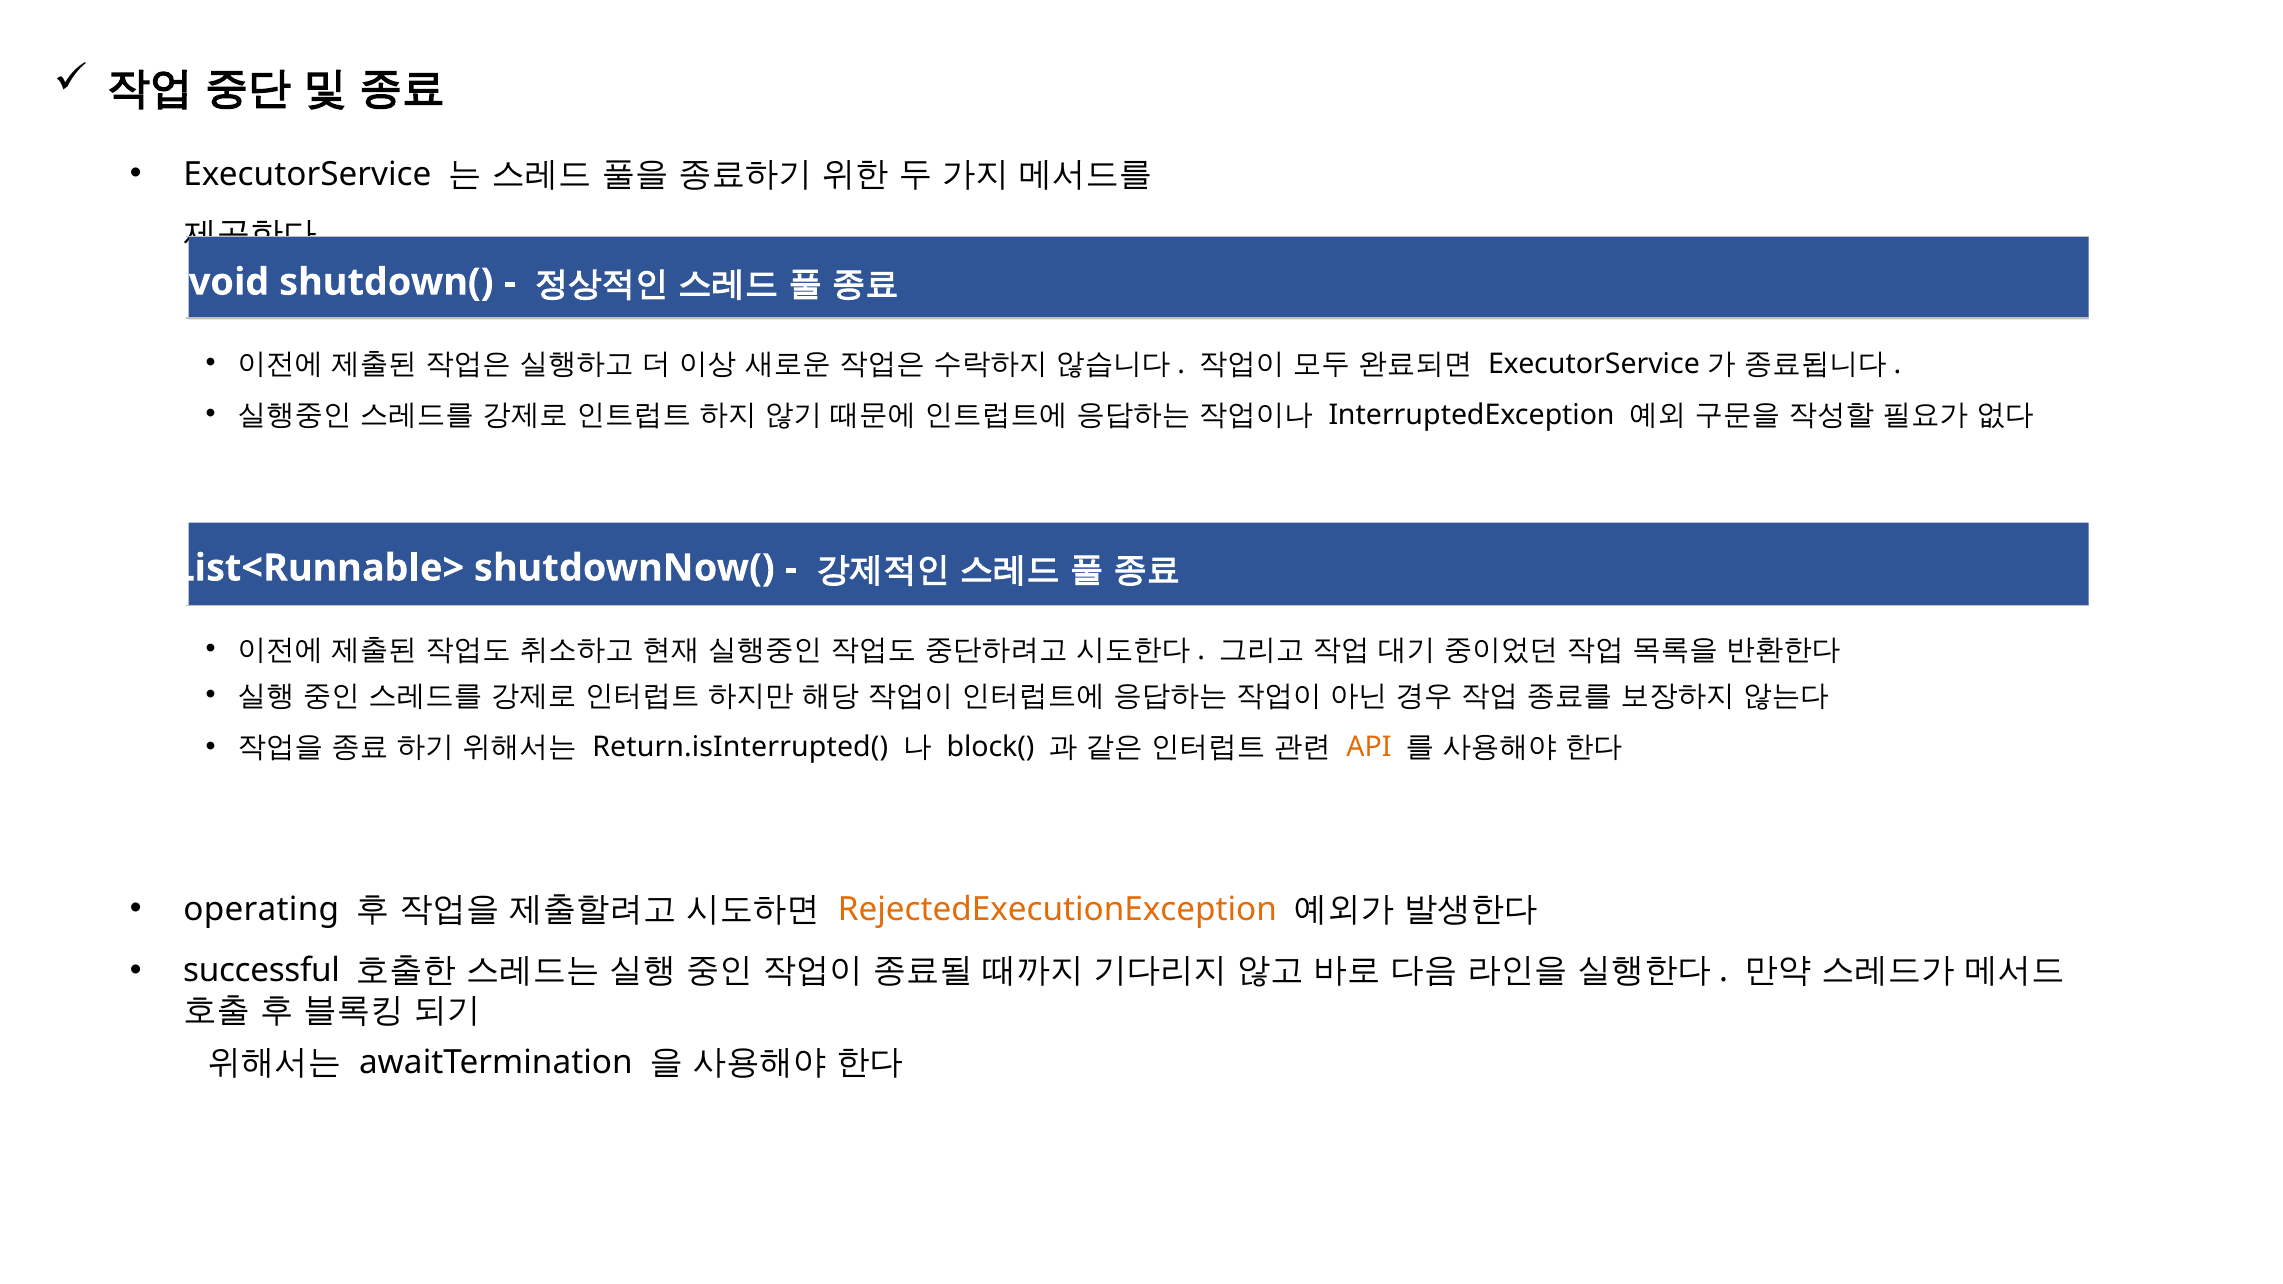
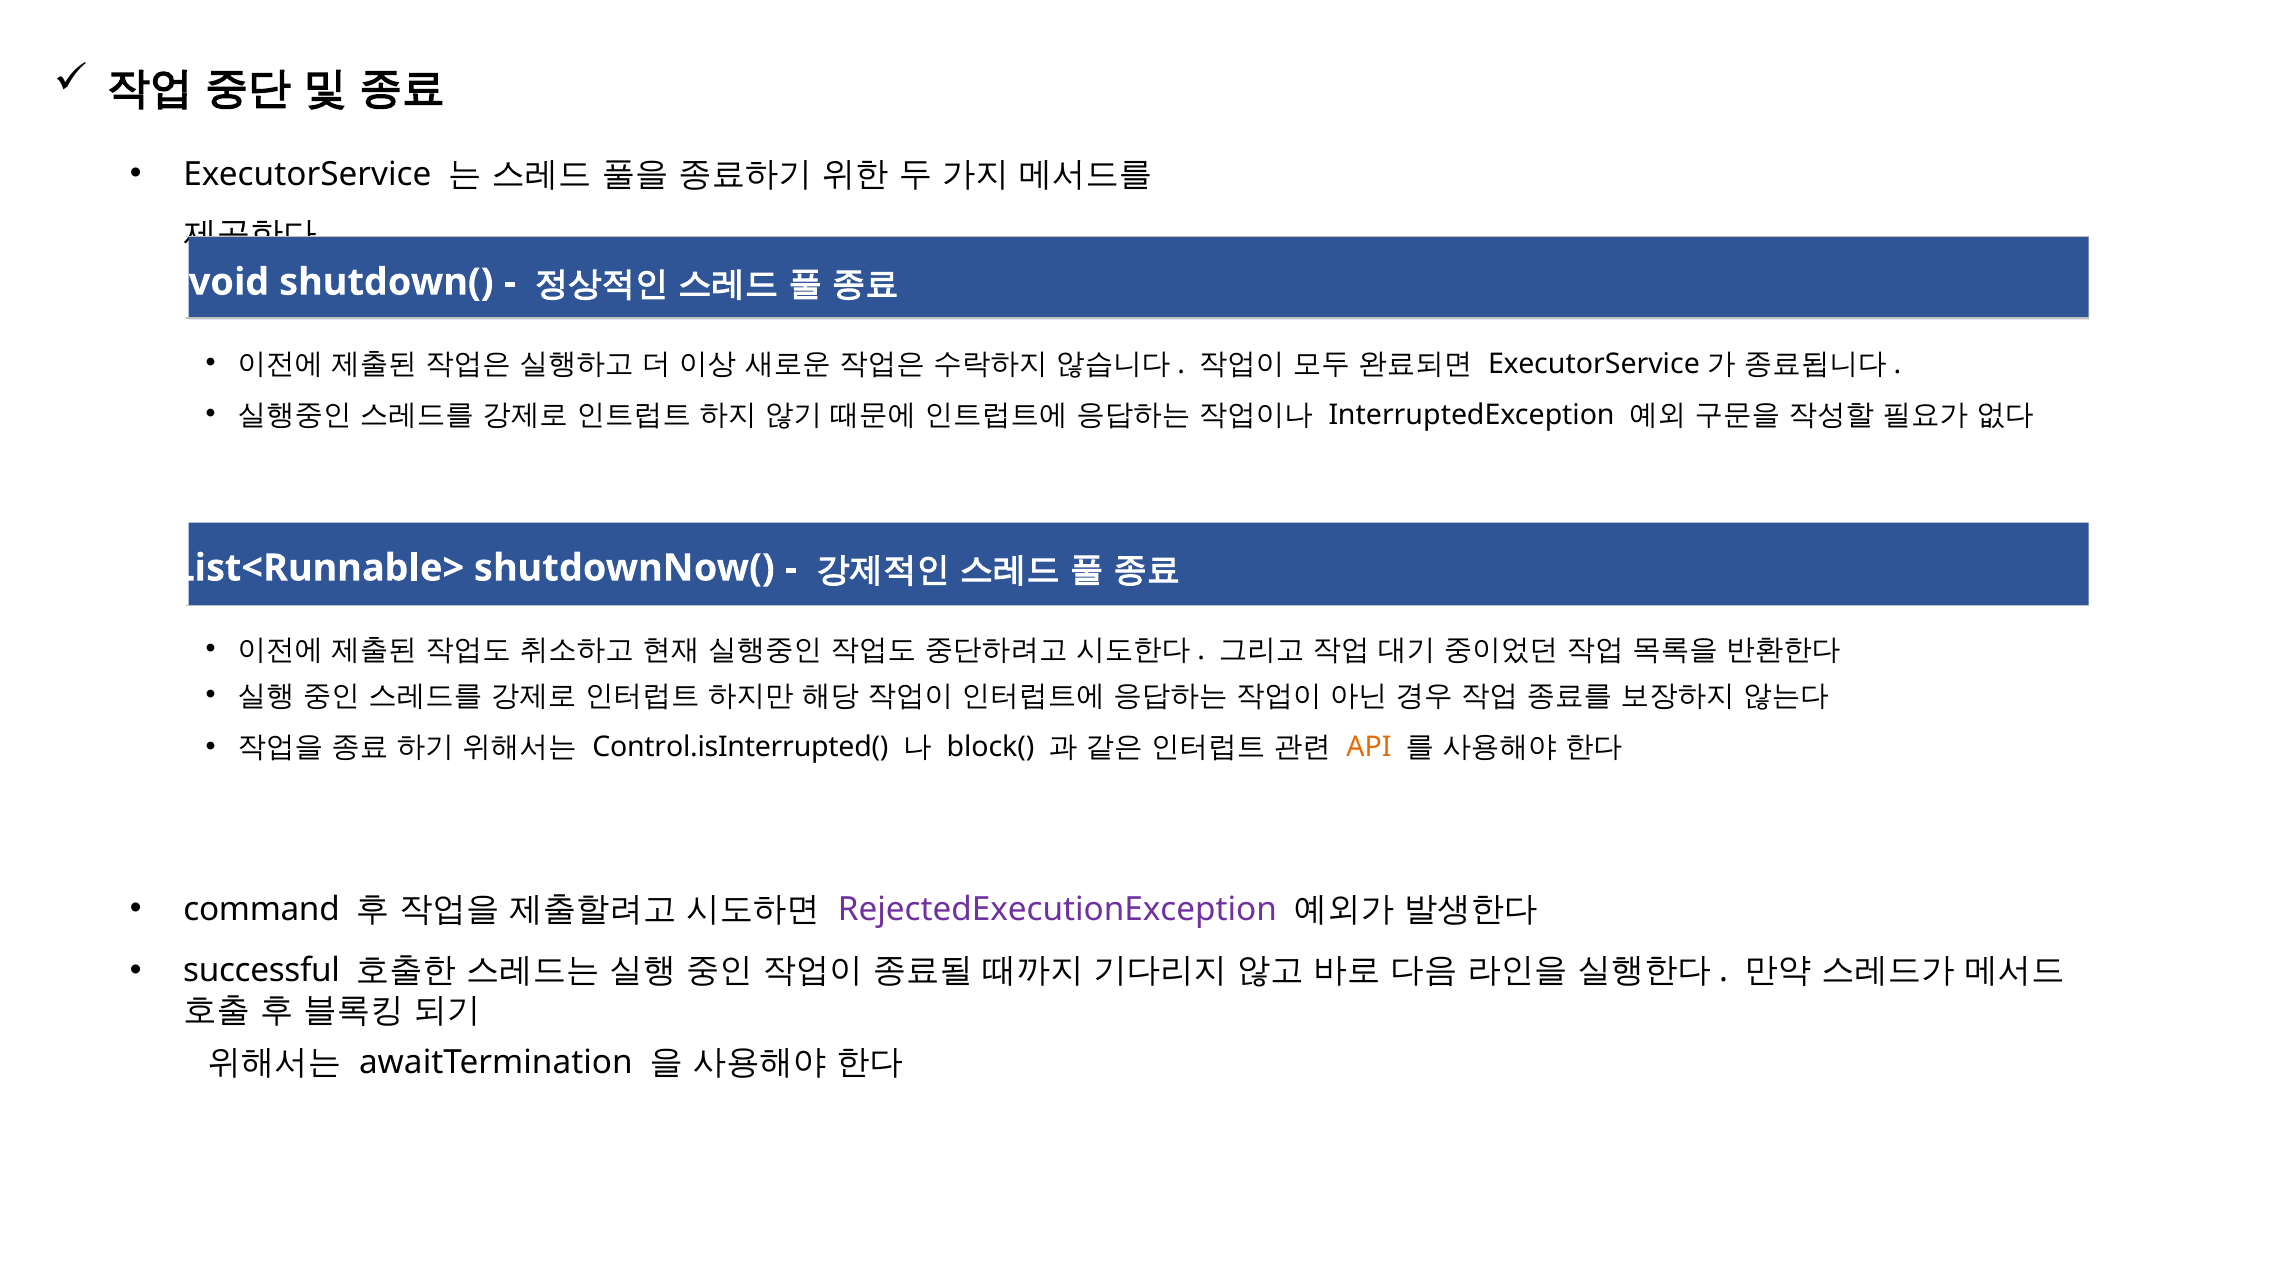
Return.isInterrupted(: Return.isInterrupted( -> Control.isInterrupted( (740, 747)
operating: operating -> command (262, 910)
RejectedExecutionException colour: orange -> purple (1057, 910)
